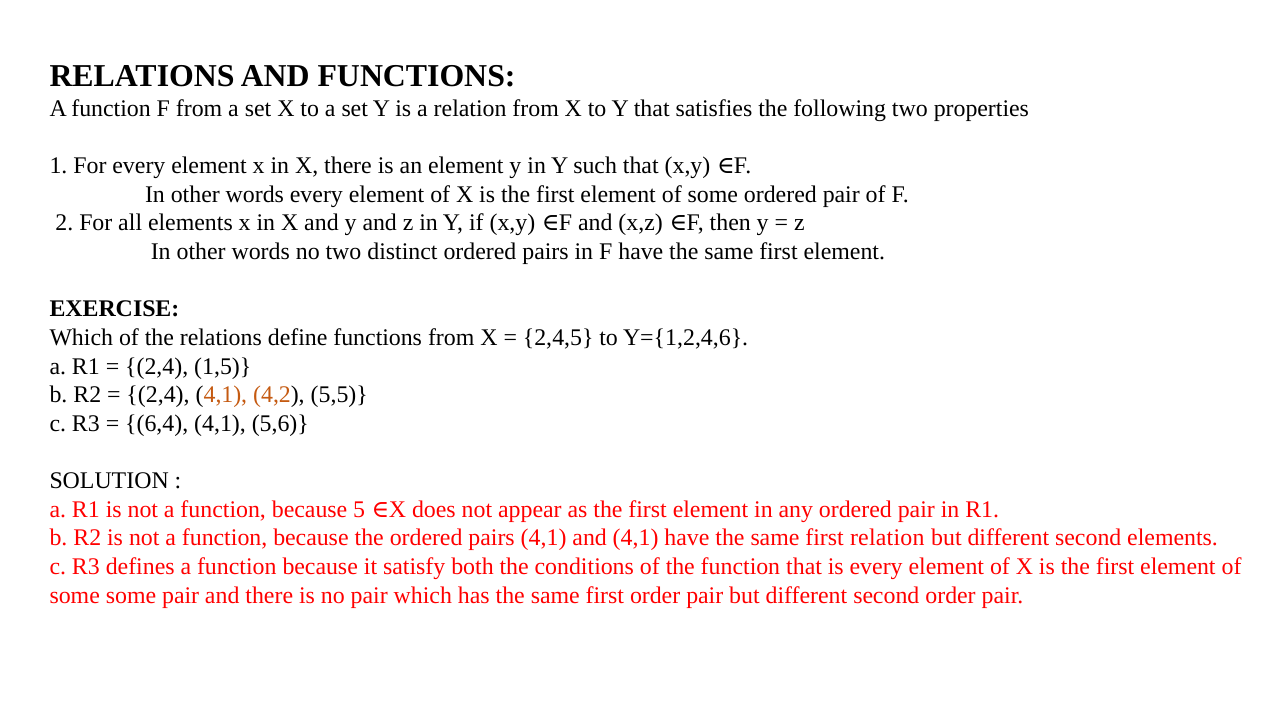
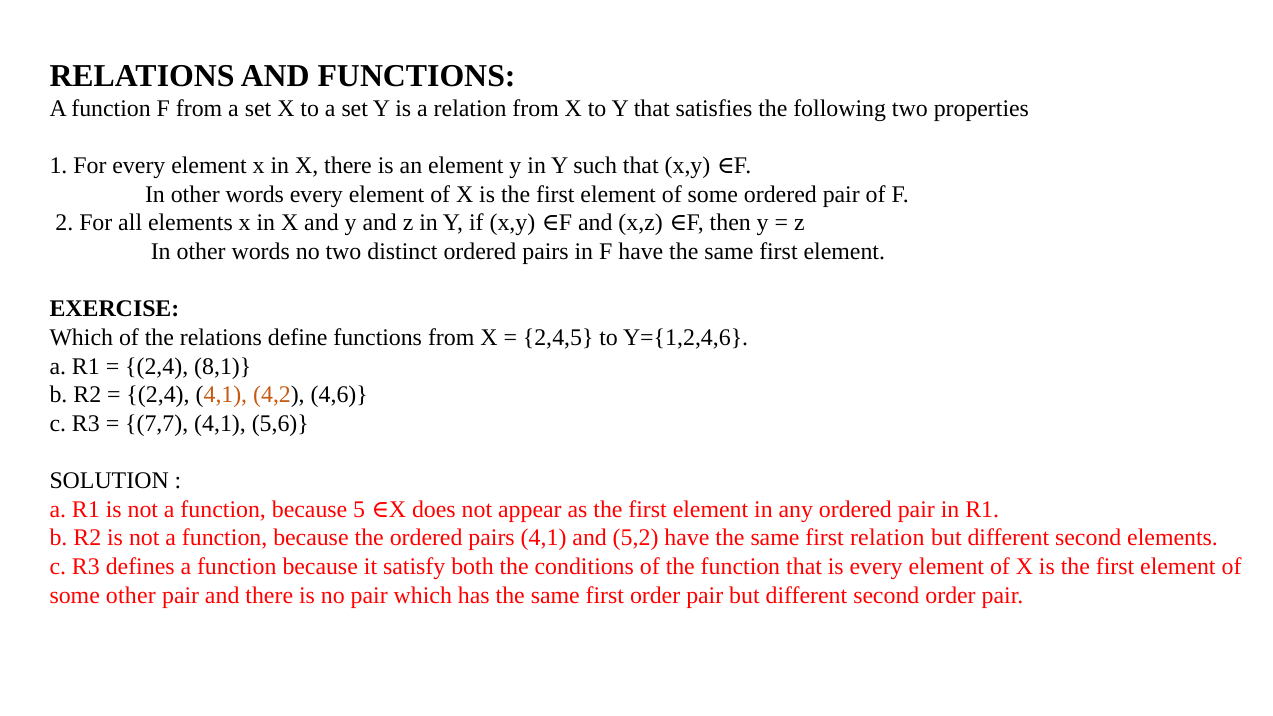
1,5: 1,5 -> 8,1 (223, 366)
5,5: 5,5 -> 4,6 (339, 395)
6,4: 6,4 -> 7,7 (157, 423)
and 4,1: 4,1 -> 5,2 (636, 538)
some some: some -> other (131, 595)
